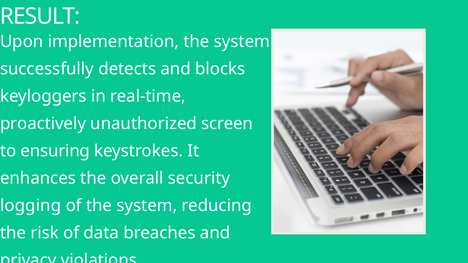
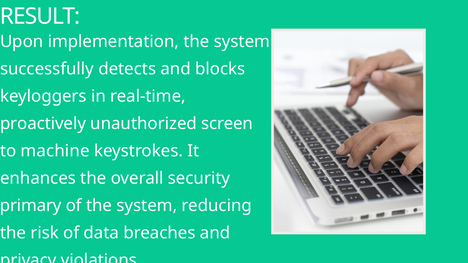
ensuring: ensuring -> machine (55, 151)
logging: logging -> primary (31, 206)
